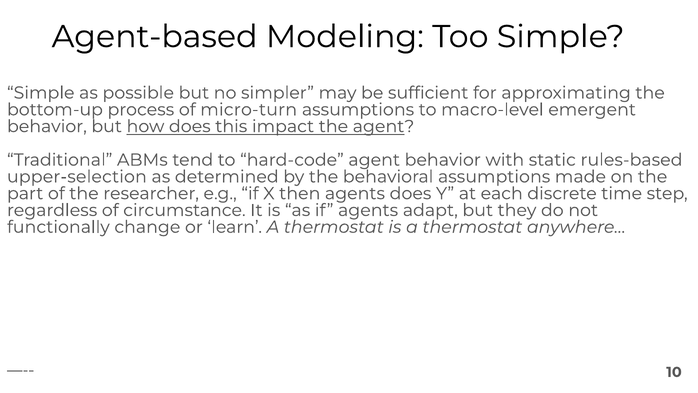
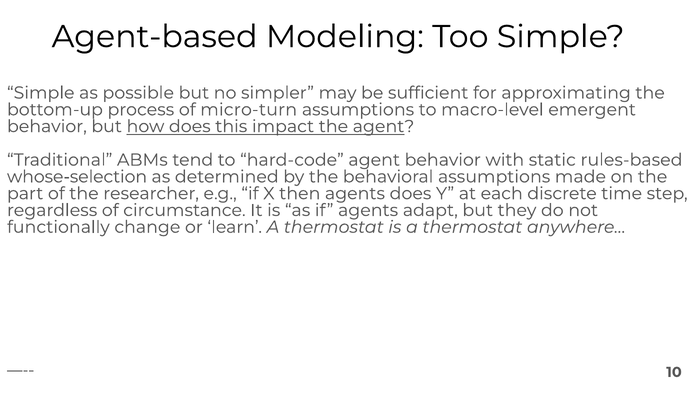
upper-selection: upper-selection -> whose-selection (77, 177)
